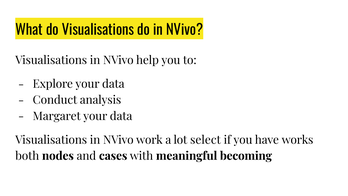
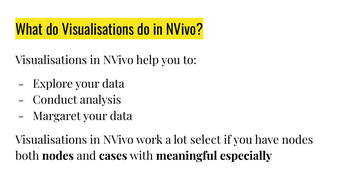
have works: works -> nodes (297, 140)
becoming: becoming -> especially (246, 156)
